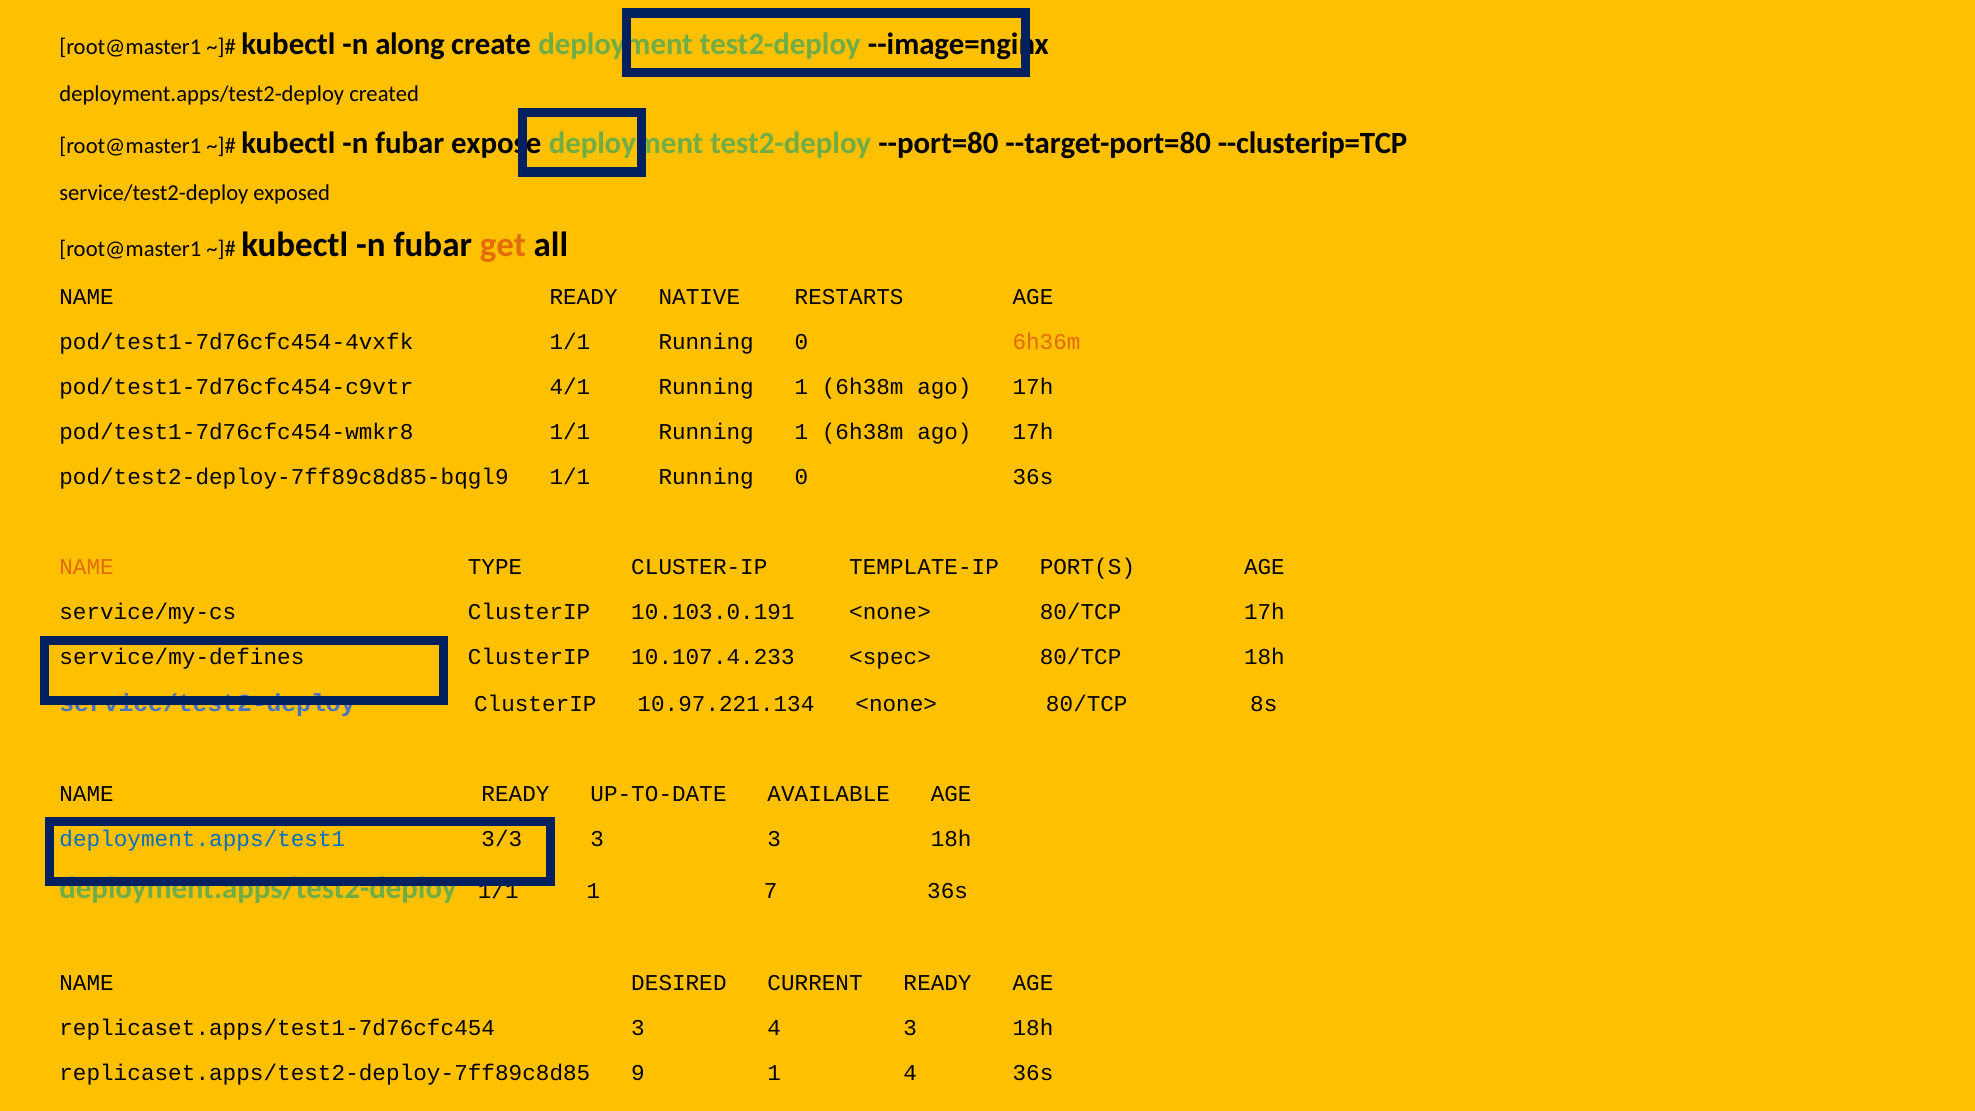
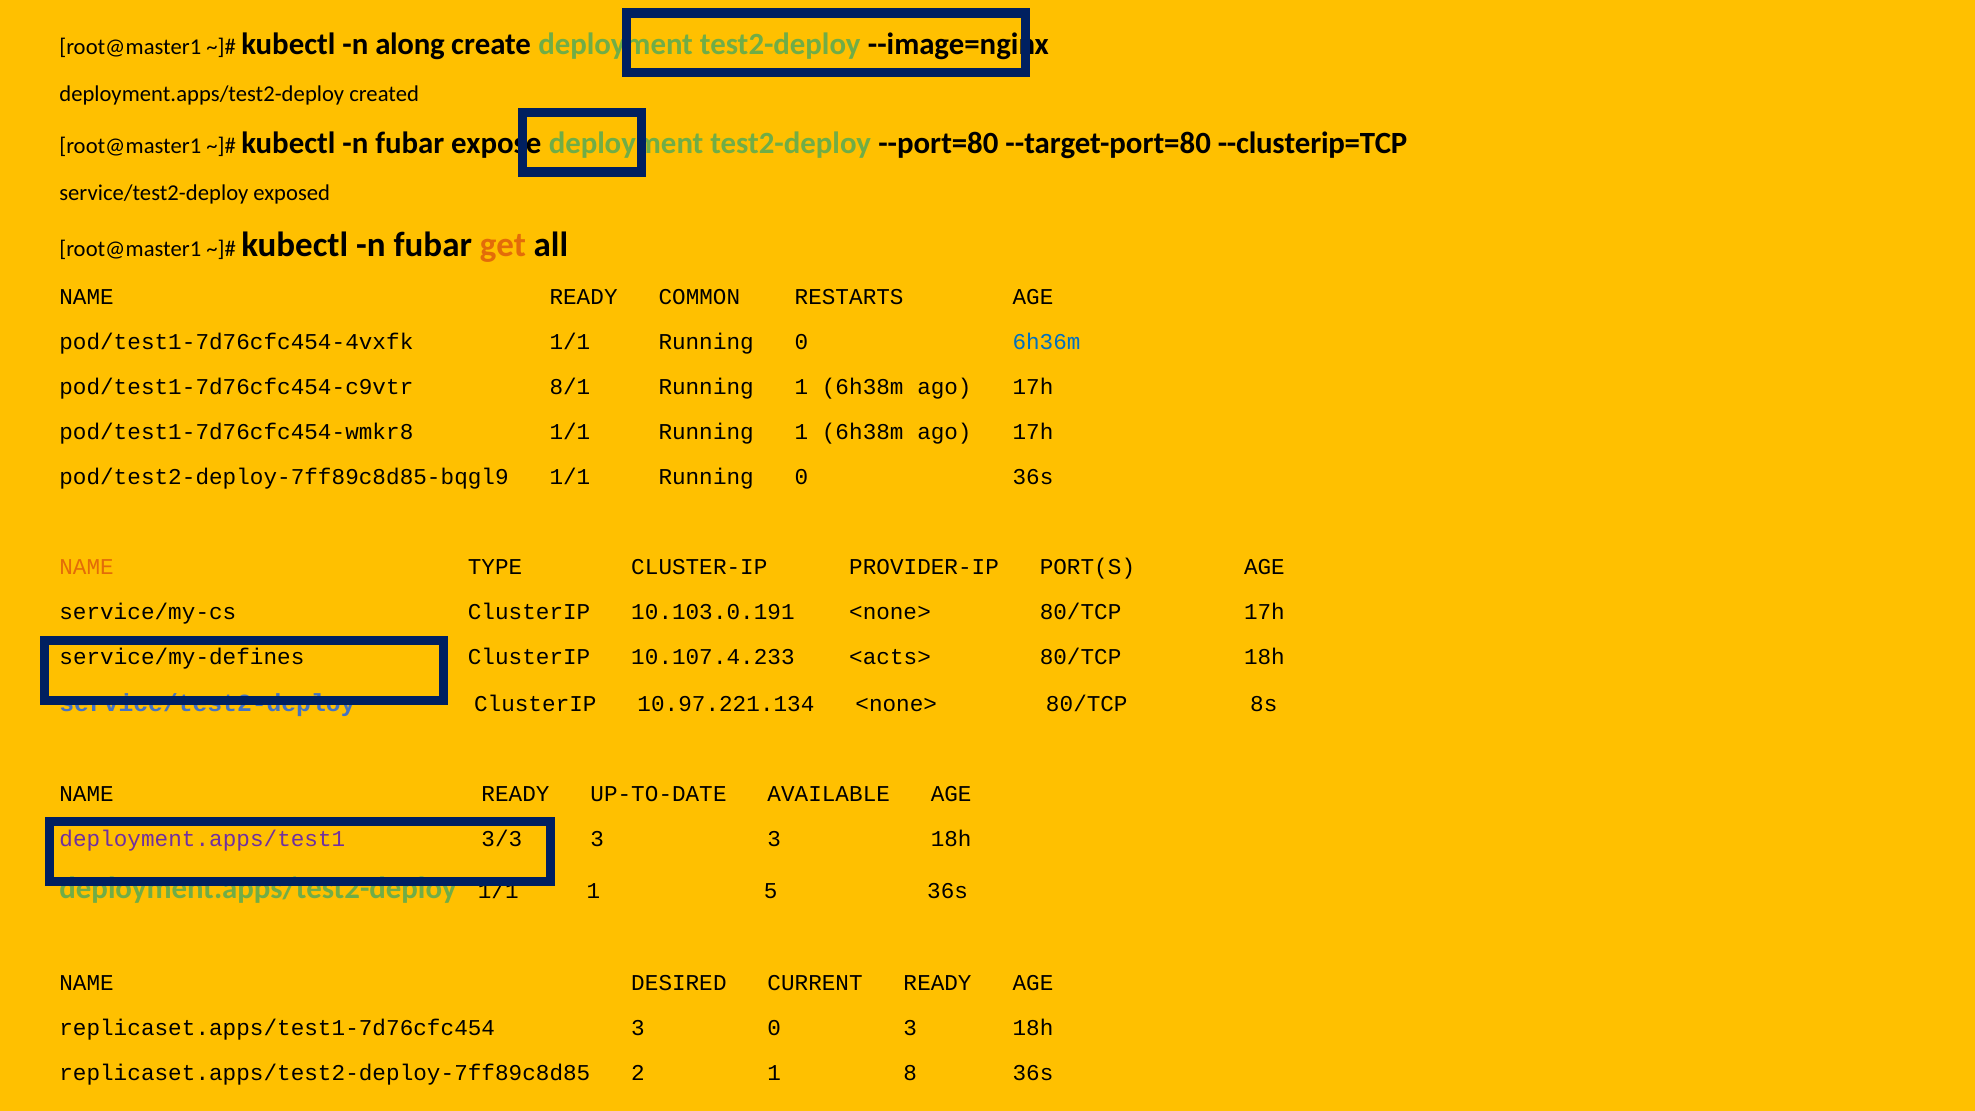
NATIVE: NATIVE -> COMMON (699, 297)
6h36m colour: orange -> blue (1047, 342)
4/1: 4/1 -> 8/1 (570, 387)
TEMPLATE-IP: TEMPLATE-IP -> PROVIDER-IP (924, 567)
<spec>: <spec> -> <acts> (890, 657)
deployment.apps/test1 colour: blue -> purple (202, 839)
7: 7 -> 5 (771, 891)
3 4: 4 -> 0 (774, 1028)
9: 9 -> 2 (638, 1073)
1 4: 4 -> 8 (910, 1073)
